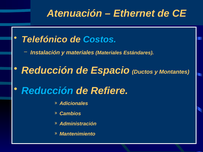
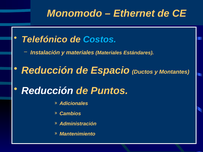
Atenuación: Atenuación -> Monomodo (75, 13)
Reducción colour: light blue -> white (47, 91)
Refiere: Refiere -> Puntos (109, 91)
